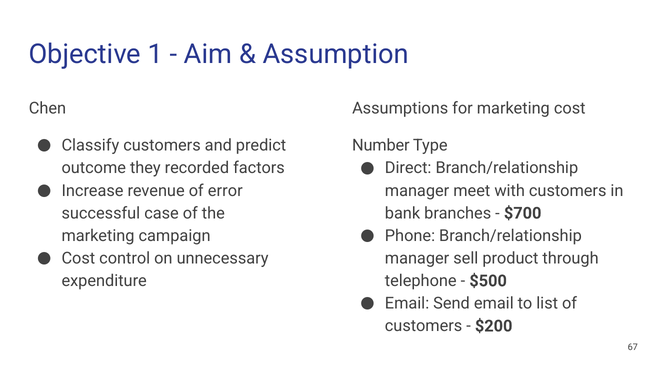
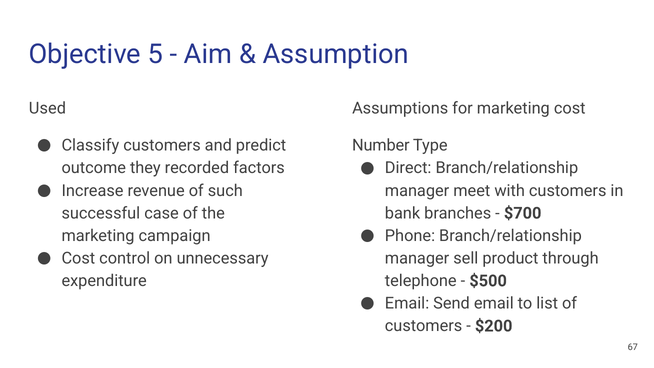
1: 1 -> 5 (155, 54)
Chen: Chen -> Used (47, 108)
error: error -> such (225, 191)
